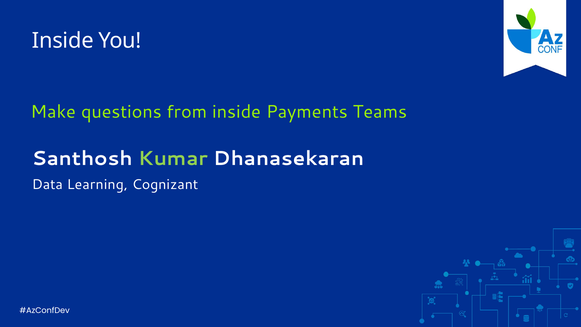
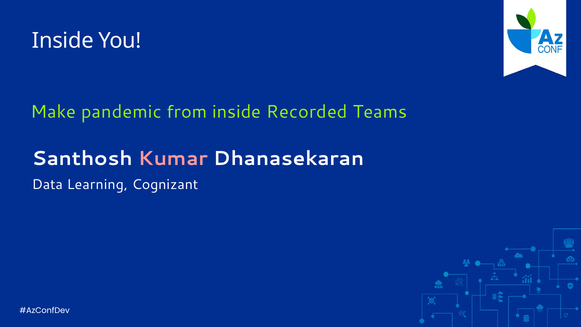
questions: questions -> pandemic (121, 112)
Payments: Payments -> Recorded (307, 112)
Kumar colour: light green -> pink (173, 158)
